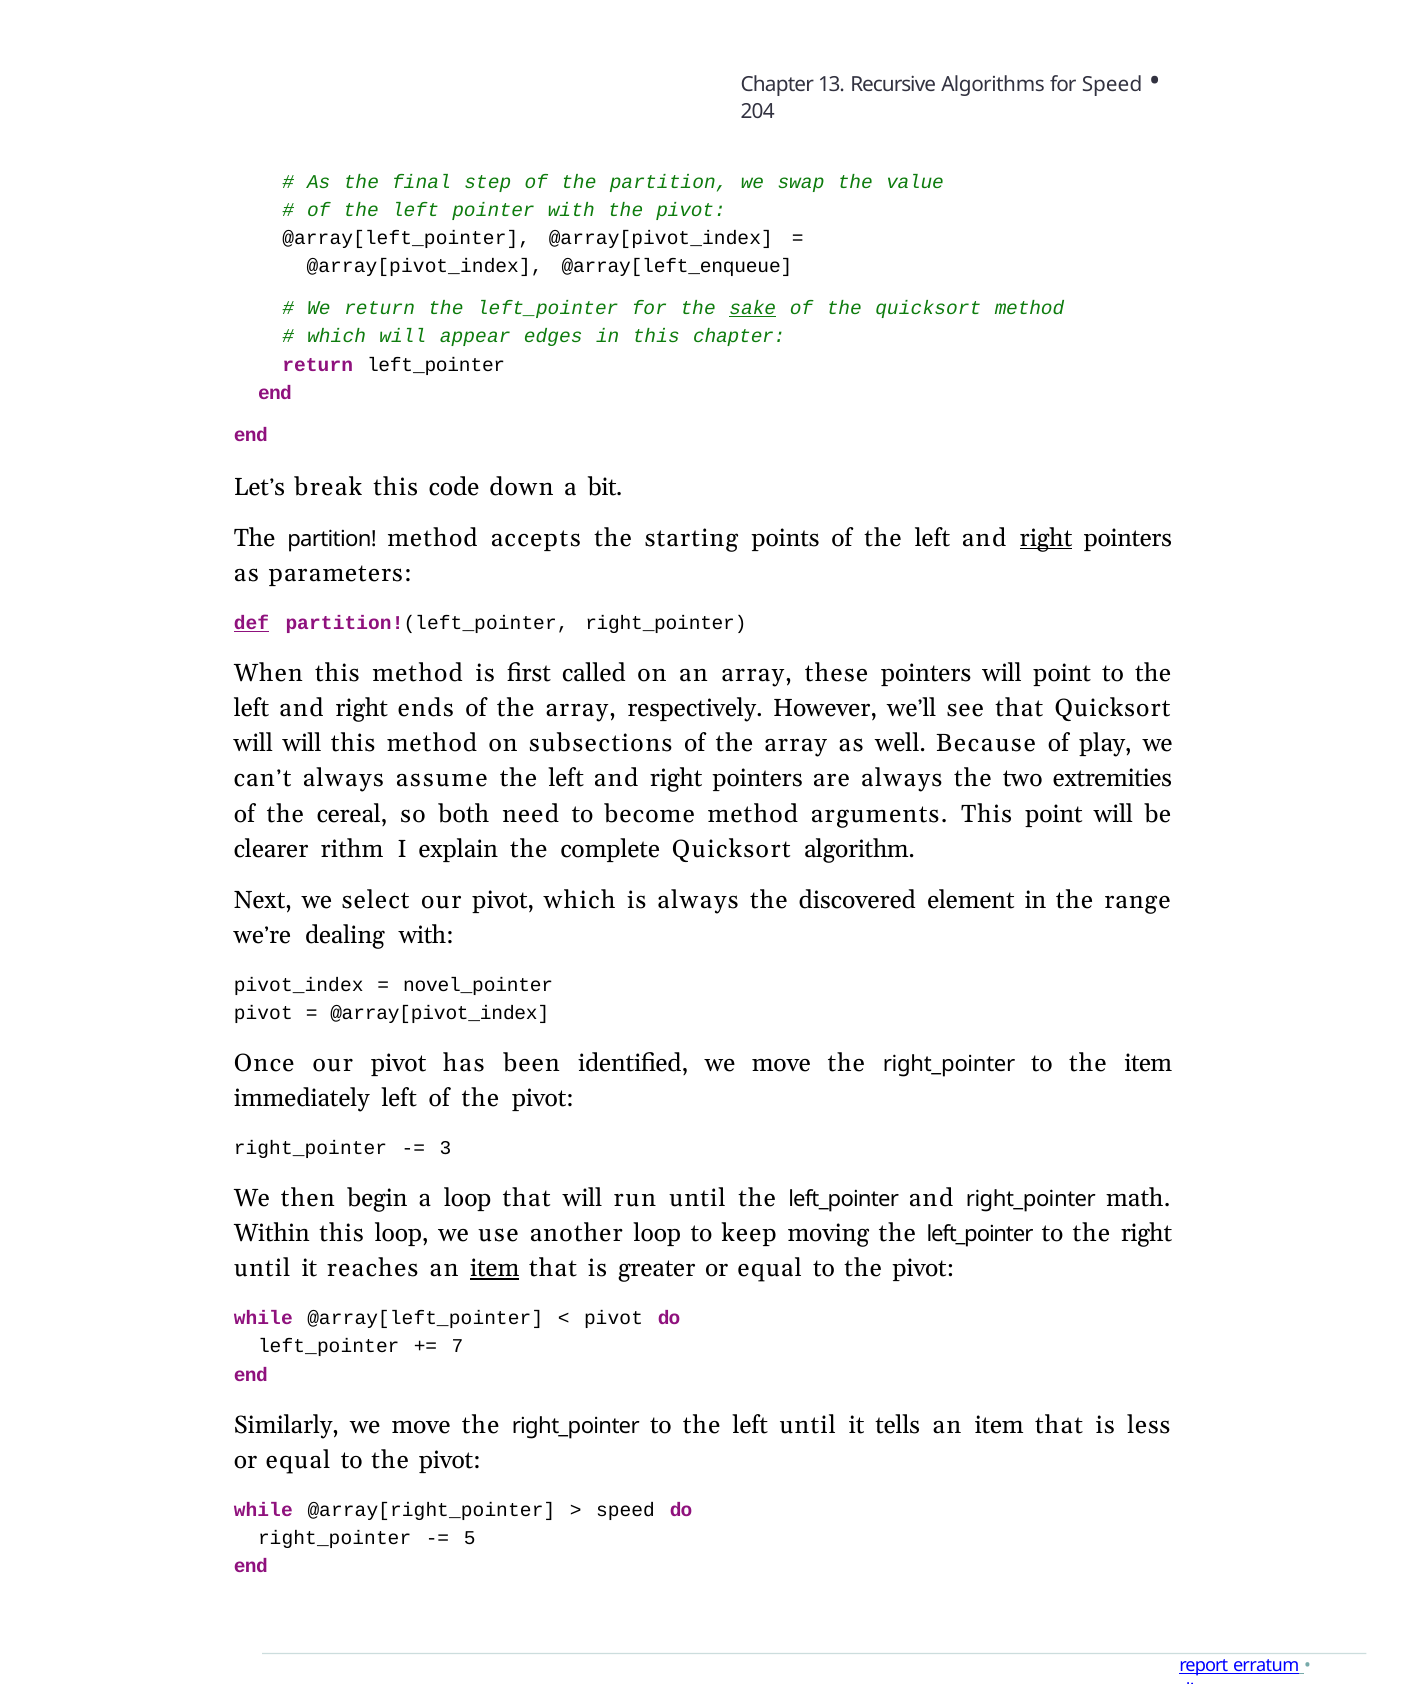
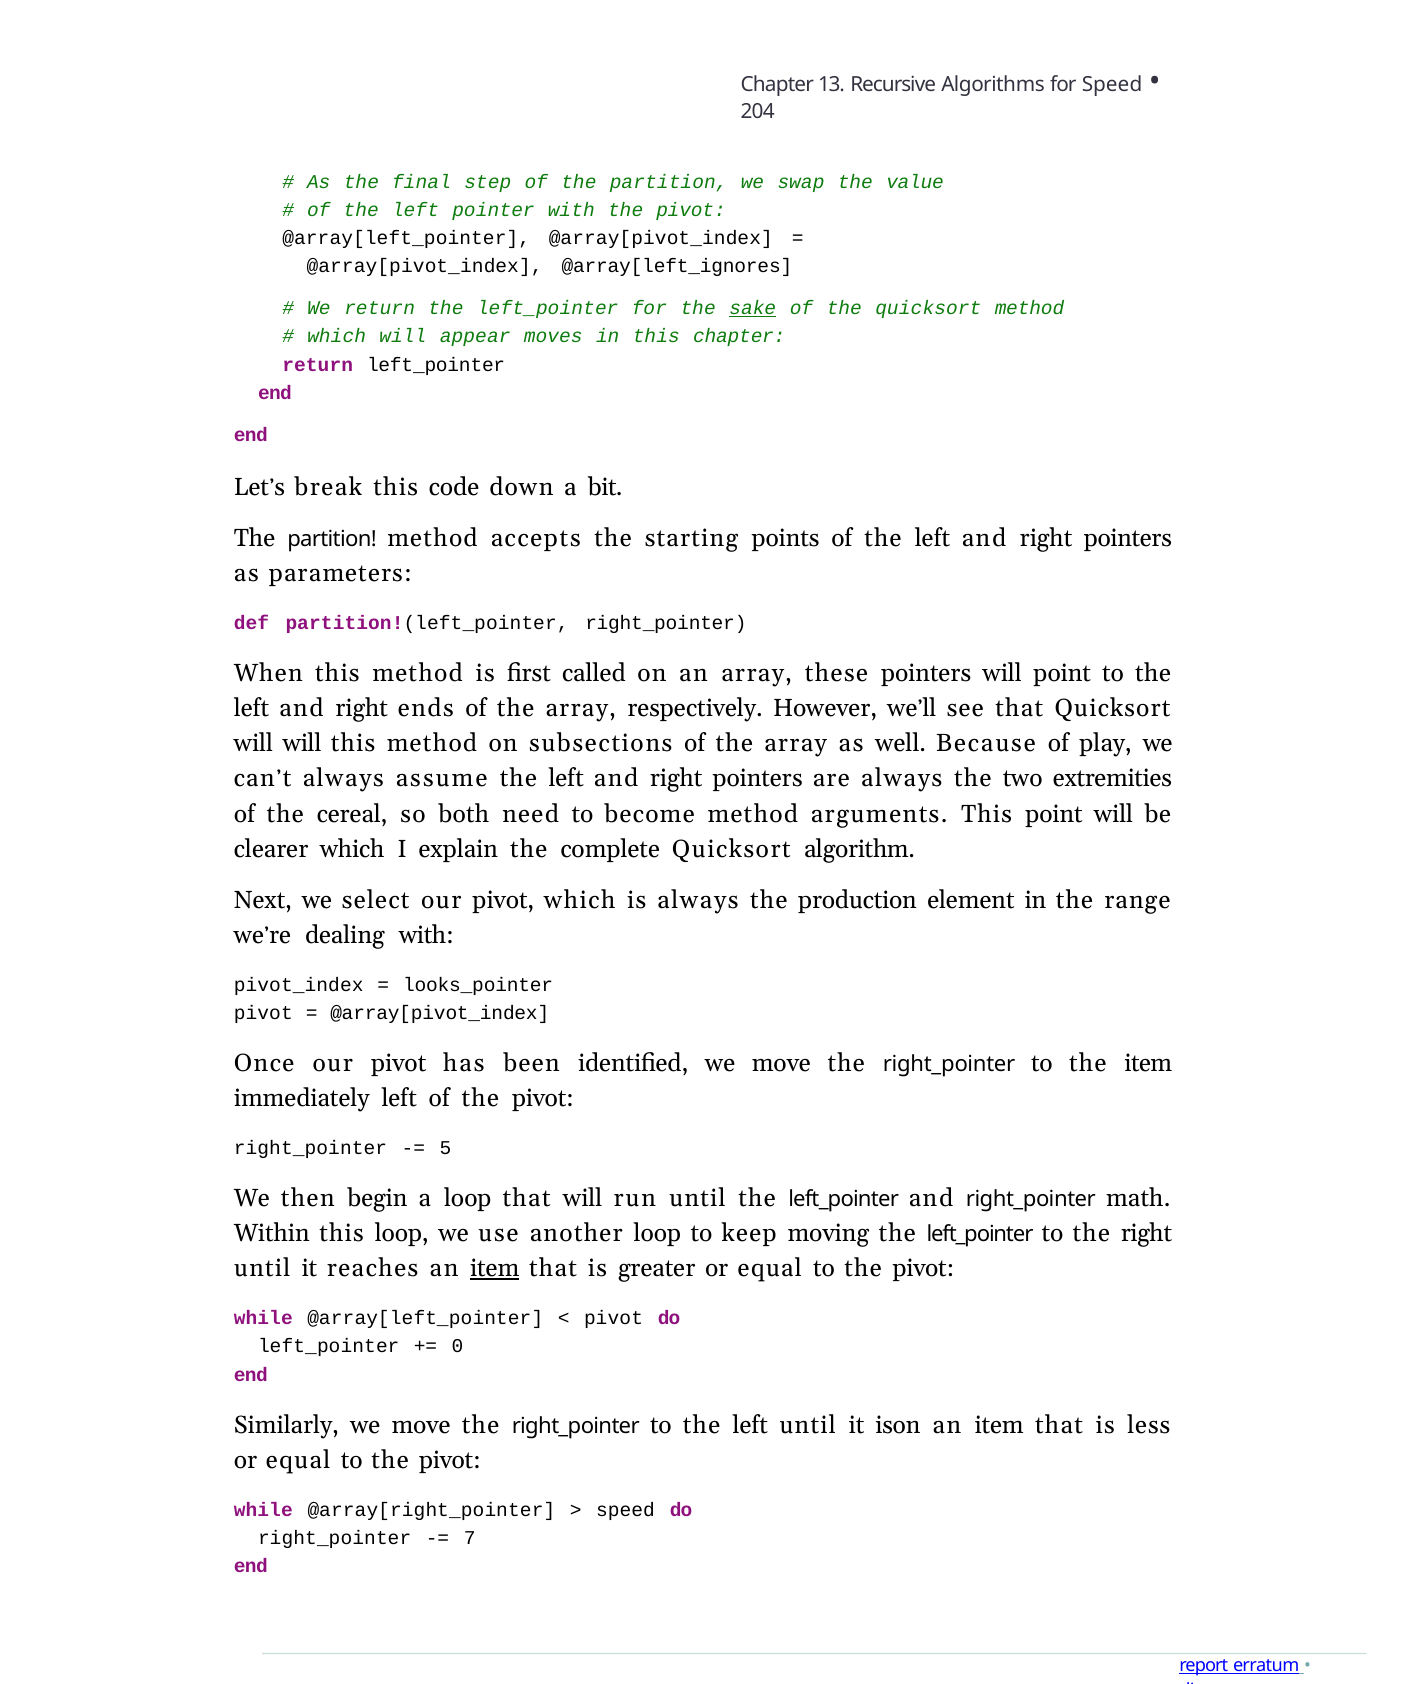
@array[left_enqueue: @array[left_enqueue -> @array[left_ignores (677, 266)
edges: edges -> moves (553, 337)
right underline: present -> none (1046, 538)
def underline: present -> none (252, 623)
clearer rithm: rithm -> which (352, 850)
discovered: discovered -> production (857, 900)
novel_pointer: novel_pointer -> looks_pointer (478, 985)
3: 3 -> 5 (445, 1148)
7: 7 -> 0 (457, 1347)
tells: tells -> ison (898, 1426)
5: 5 -> 7 (470, 1539)
